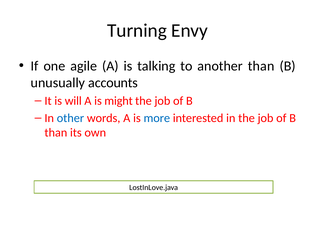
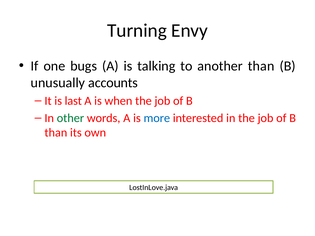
agile: agile -> bugs (84, 66)
will: will -> last (73, 101)
might: might -> when (118, 101)
other colour: blue -> green (70, 118)
